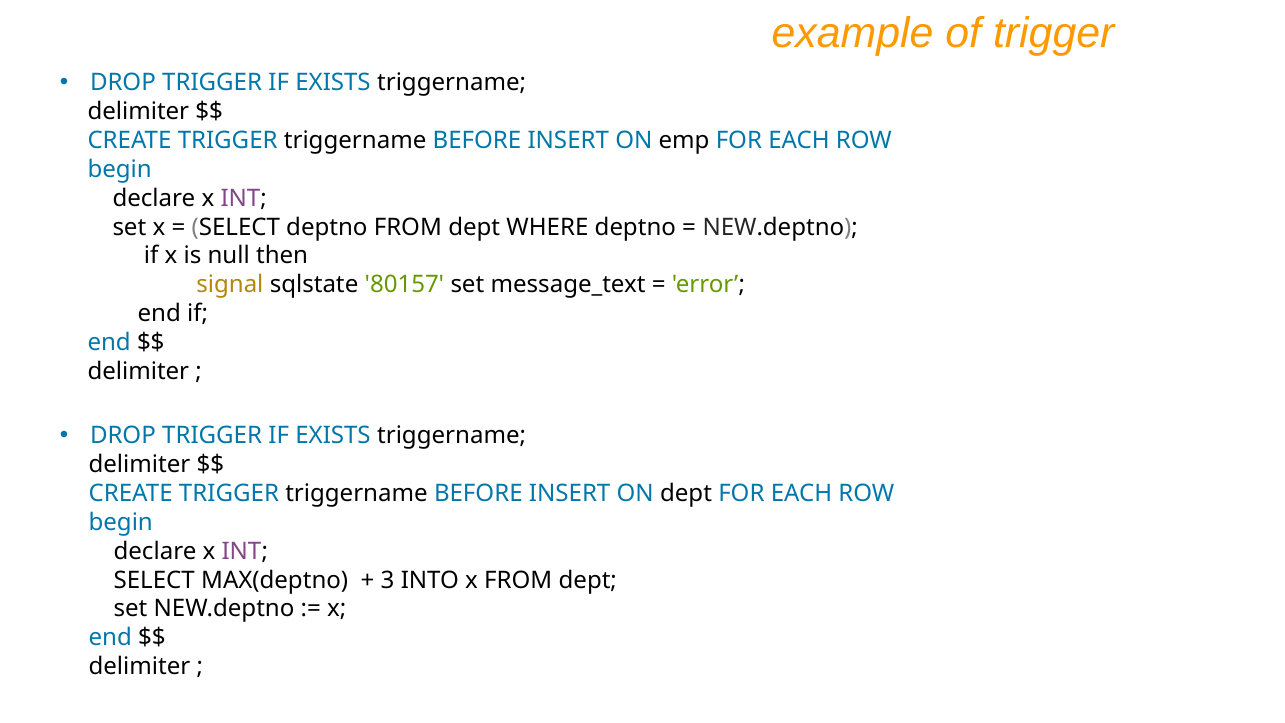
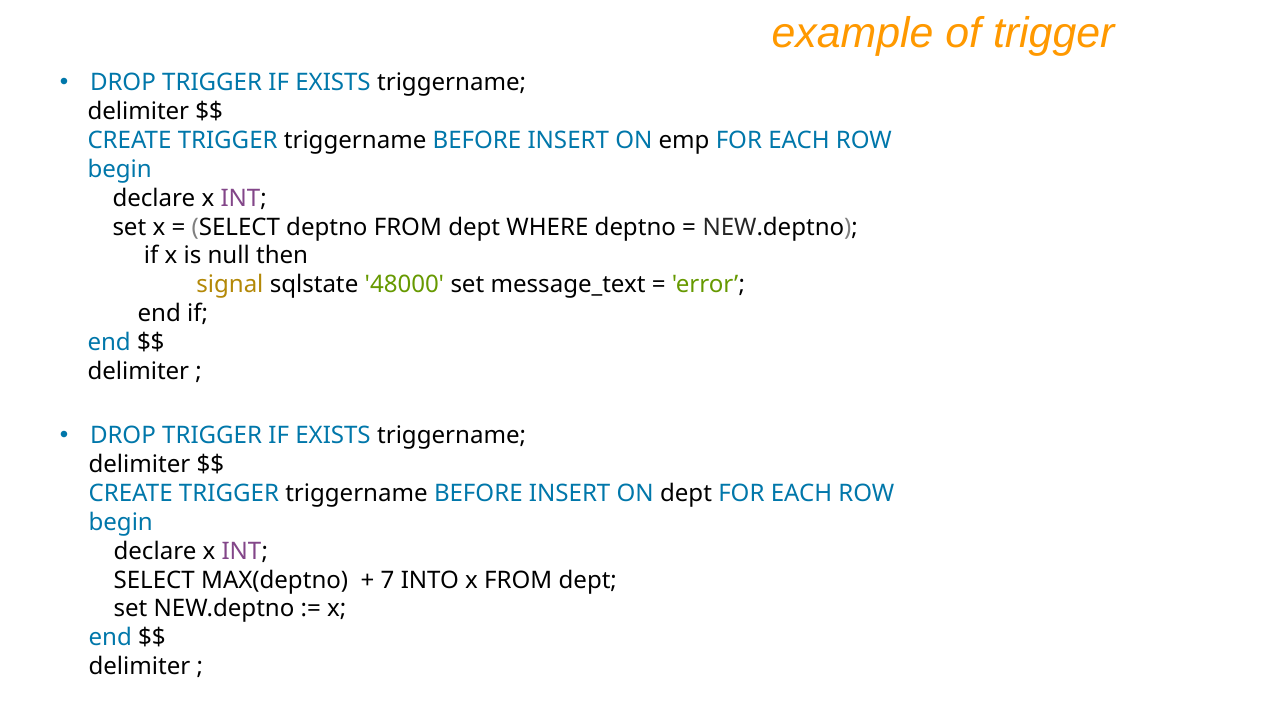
80157: 80157 -> 48000 (404, 285)
3: 3 -> 7 (388, 580)
